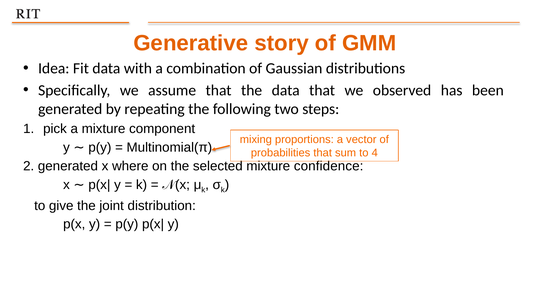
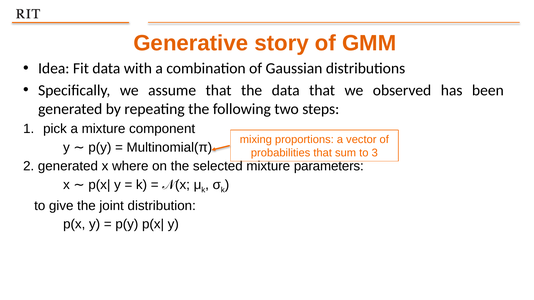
4: 4 -> 3 (375, 153)
confidence: confidence -> parameters (329, 166)
